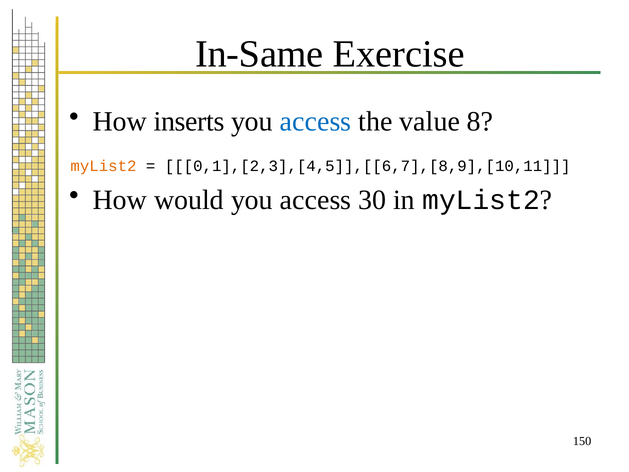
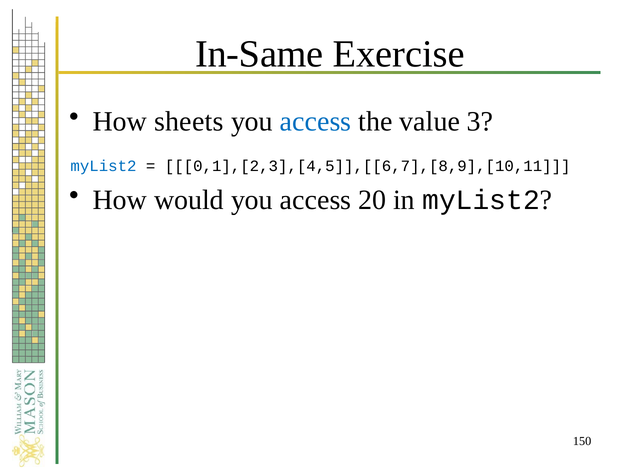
inserts: inserts -> sheets (189, 121)
8: 8 -> 3 (480, 121)
myList2 colour: orange -> blue (104, 166)
30: 30 -> 20 (372, 200)
